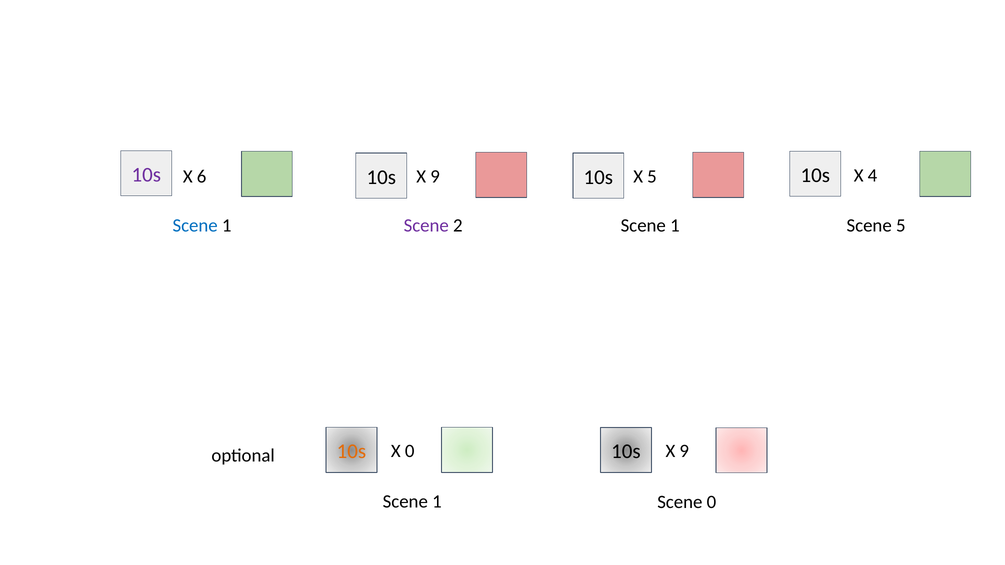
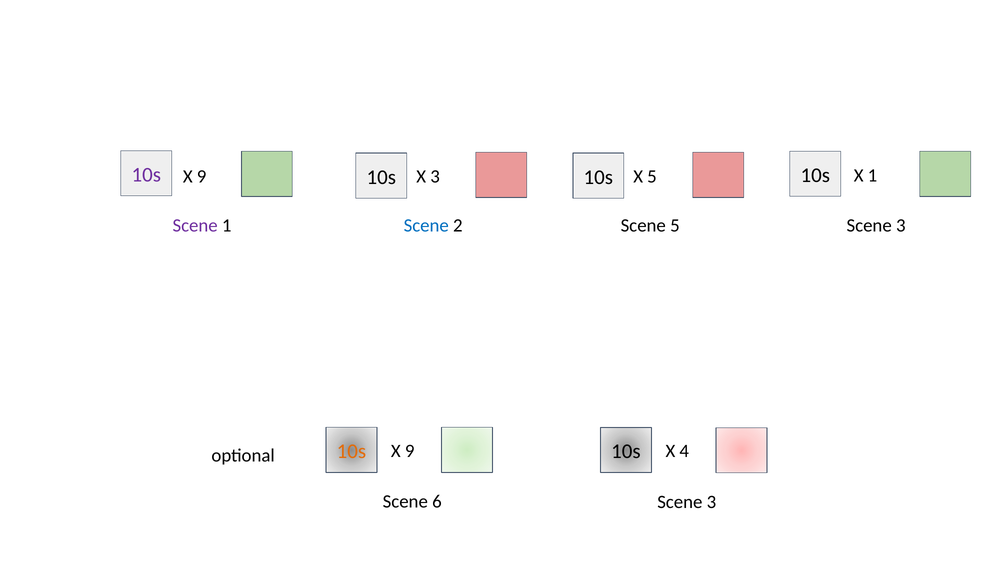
X 4: 4 -> 1 (872, 176)
6: 6 -> 9 (202, 177)
9: 9 -> 3 (435, 177)
Scene colour: blue -> purple (195, 226)
Scene colour: purple -> blue (426, 226)
1: 1 -> 5 (675, 226)
5: 5 -> 3 (901, 226)
0: 0 -> 9 (410, 451)
9: 9 -> 4 (684, 451)
1: 1 -> 6 (437, 502)
0: 0 -> 3 (711, 502)
